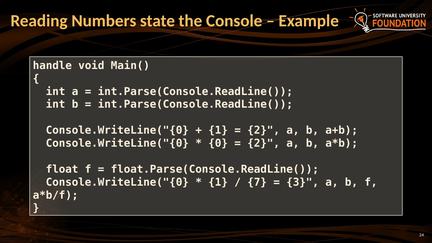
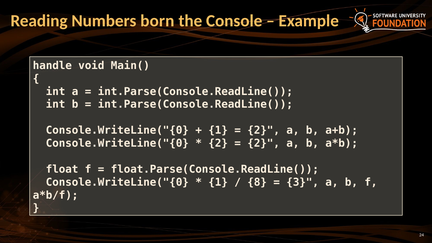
state: state -> born (157, 21)
0: 0 -> 2 (218, 143)
7: 7 -> 8 (257, 182)
